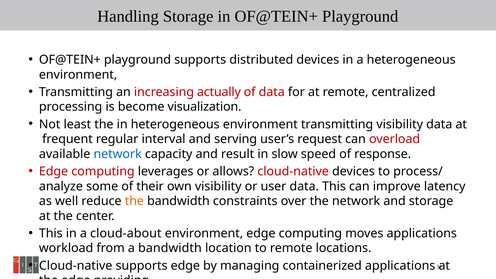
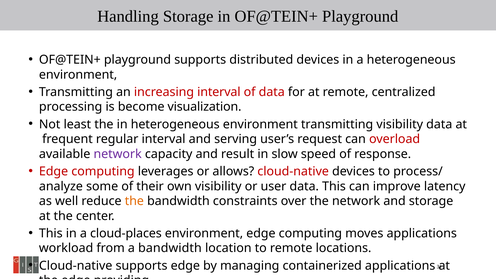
increasing actually: actually -> interval (219, 92)
network colour: blue -> purple (118, 154)
cloud-about: cloud-about -> cloud-places (126, 233)
